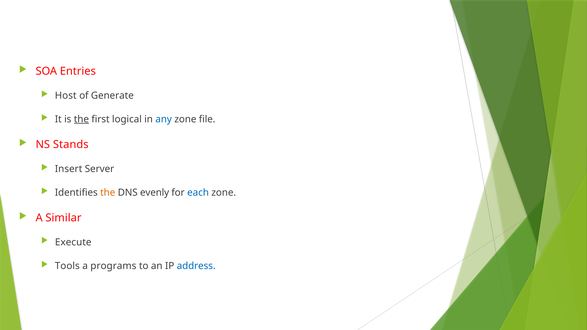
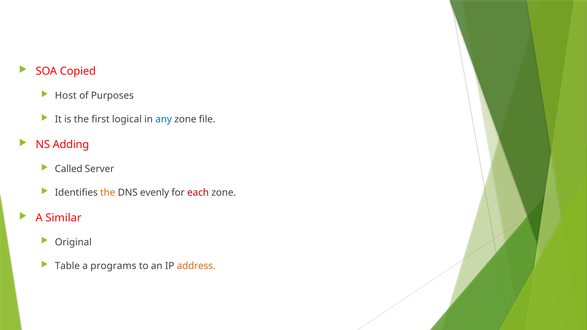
Entries: Entries -> Copied (78, 71)
Generate: Generate -> Purposes (112, 96)
the underline: present -> none (81, 119)
Stands: Stands -> Adding (71, 145)
Insert: Insert -> Called (69, 169)
each colour: blue -> red (198, 193)
Execute: Execute -> Original (73, 242)
Tools: Tools -> Table (67, 266)
address colour: blue -> orange (196, 266)
